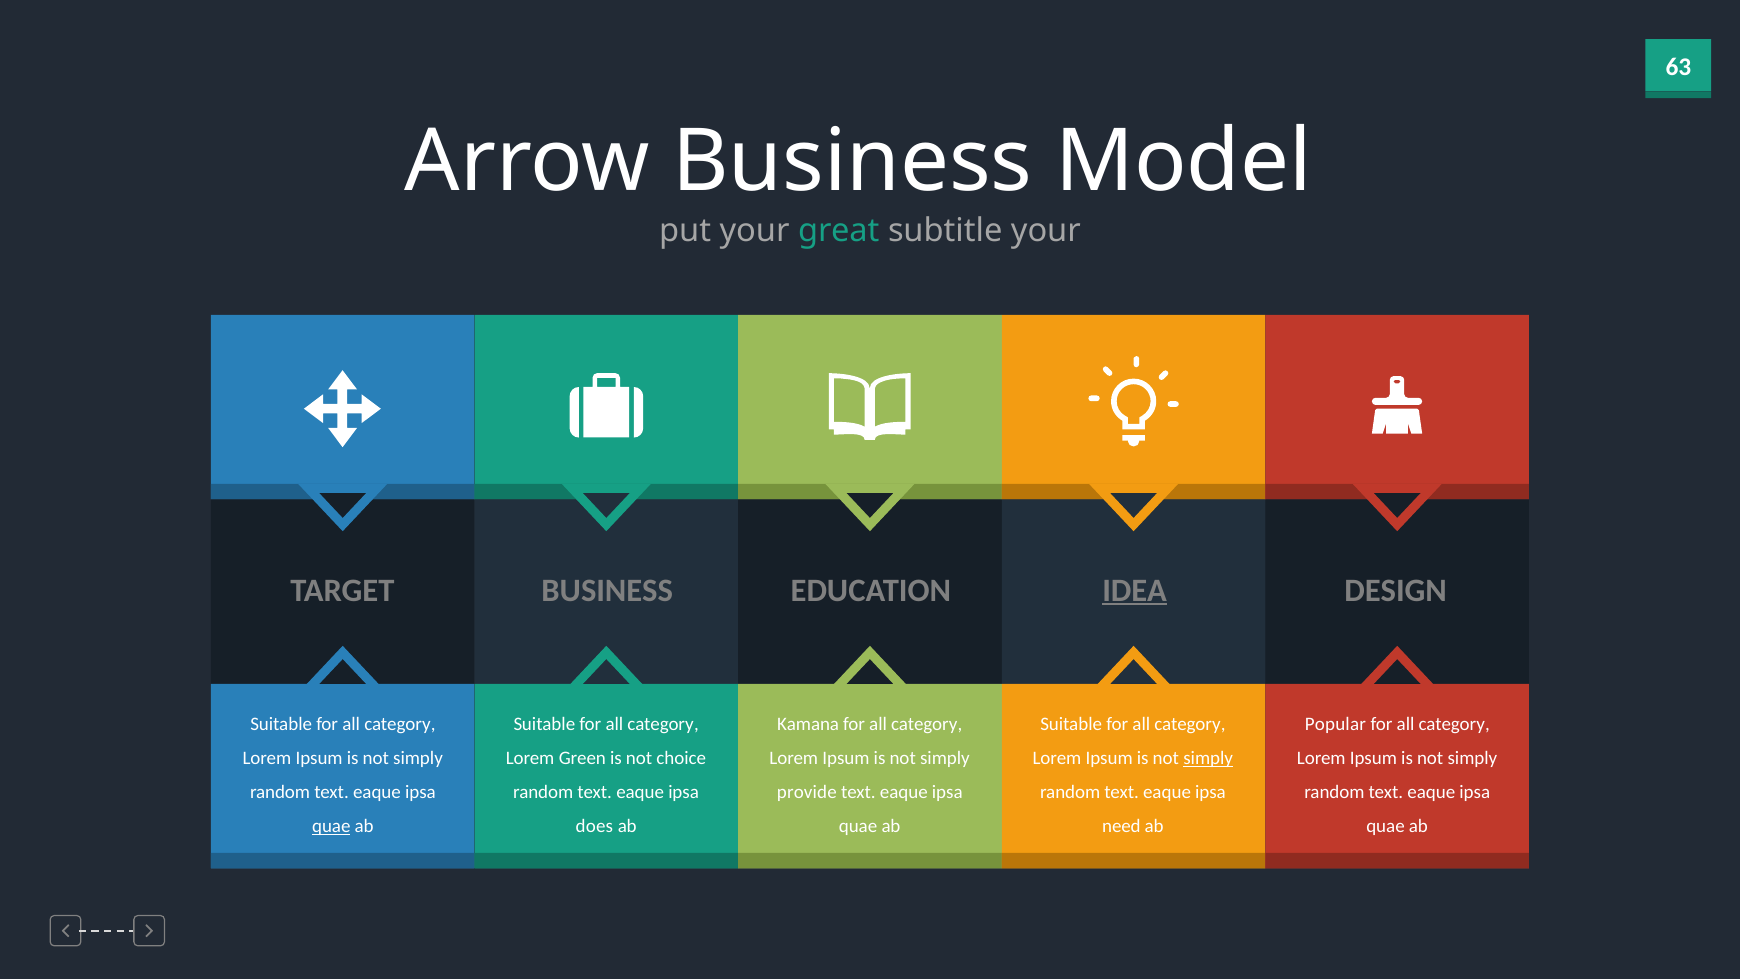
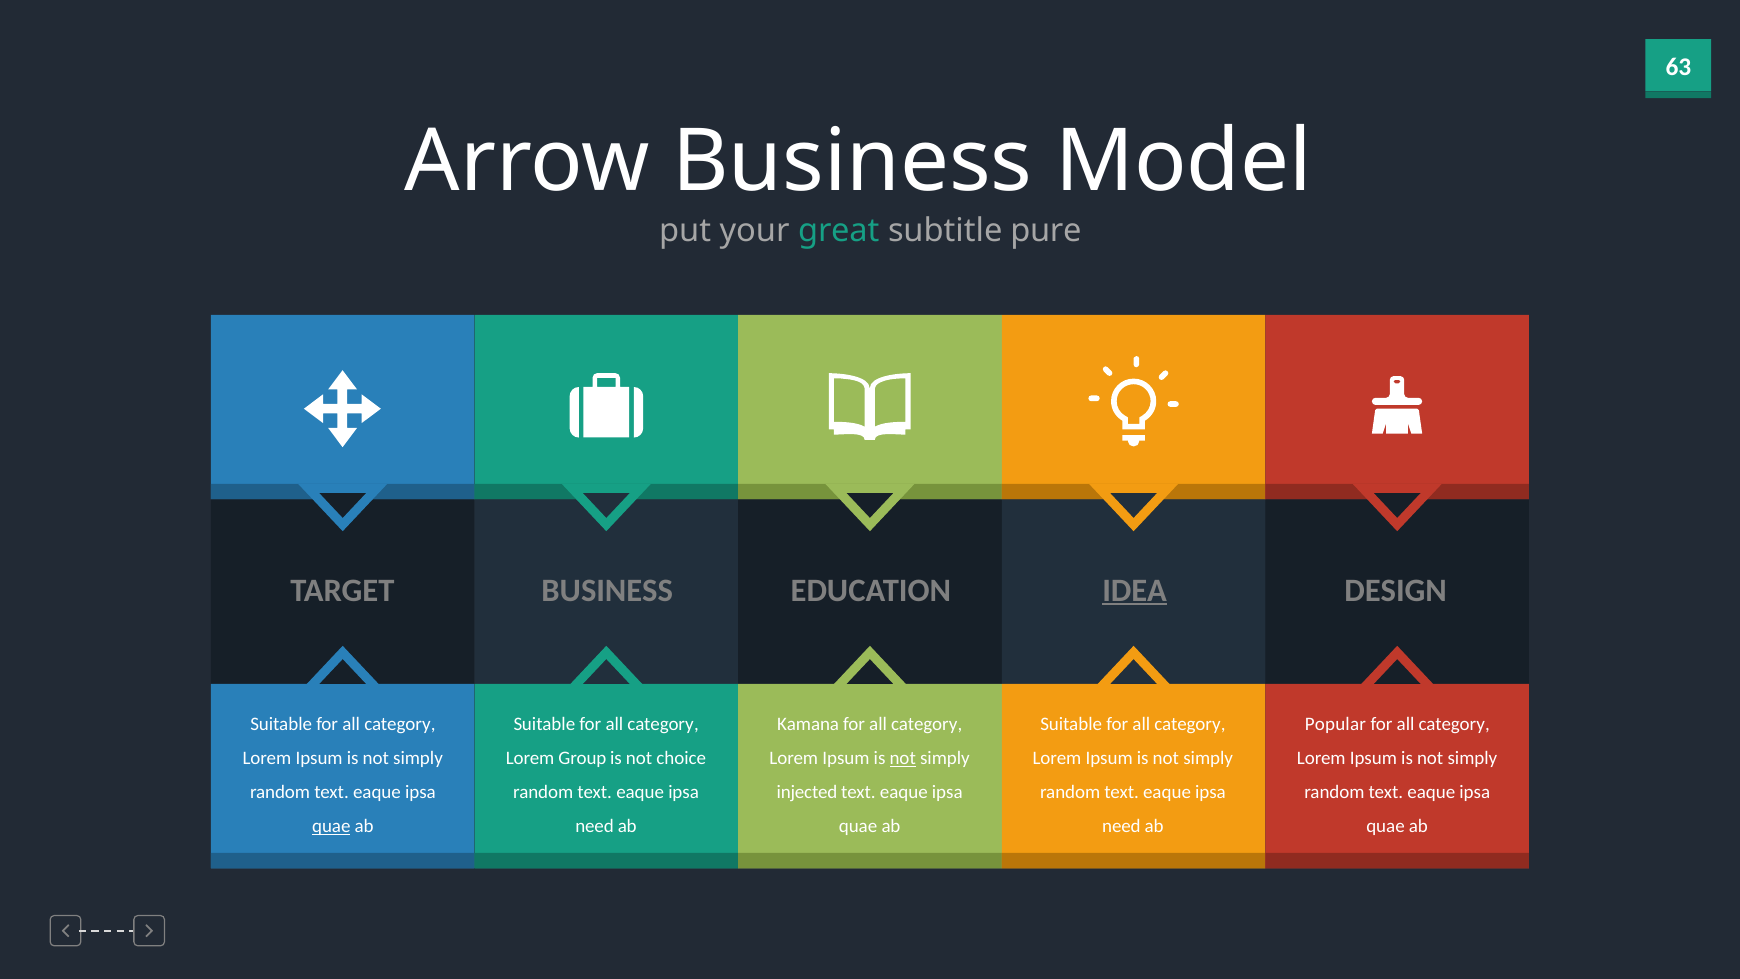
subtitle your: your -> pure (1046, 231)
Green: Green -> Group (582, 758)
not underline: none -> present (903, 758)
simply underline: present -> none (1208, 758)
provide: provide -> injected (807, 792)
does: does -> need (595, 826)
